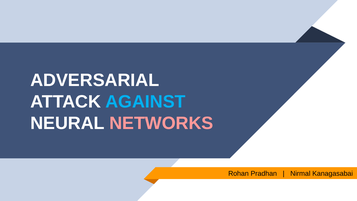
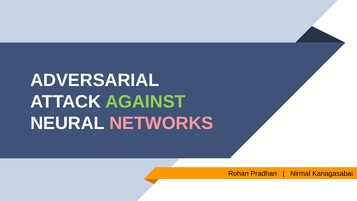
AGAINST colour: light blue -> light green (145, 102)
